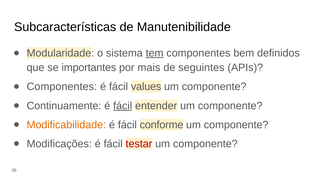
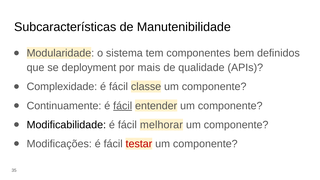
tem underline: present -> none (155, 53)
importantes: importantes -> deployment (89, 68)
seguintes: seguintes -> qualidade (201, 68)
Componentes: Componentes -> Complexidade (62, 87)
values: values -> classe (146, 87)
Modificabilidade colour: orange -> black (66, 125)
conforme: conforme -> melhorar (161, 125)
